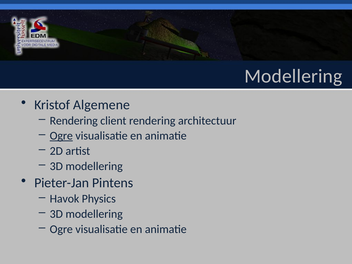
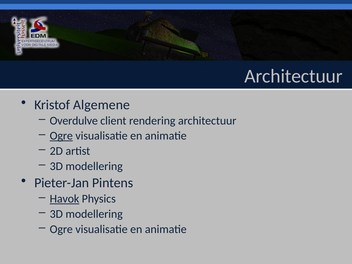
Modellering: Modellering -> Architectuur (293, 76)
Rendering: Rendering -> Overdulve (74, 121)
Havok underline: none -> present (64, 199)
